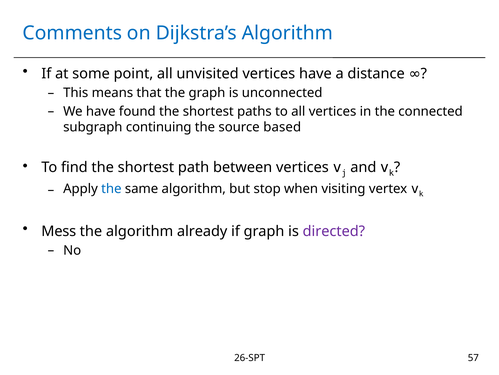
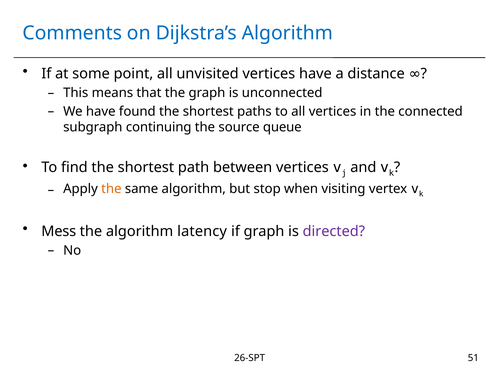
based: based -> queue (282, 127)
the colour: blue -> orange (111, 189)
already: already -> latency (202, 231)
57: 57 -> 51 (473, 357)
